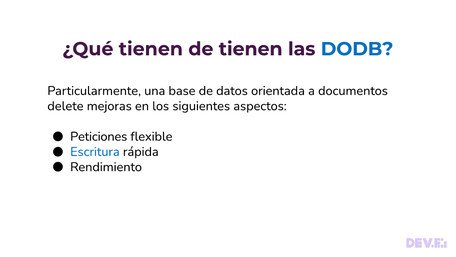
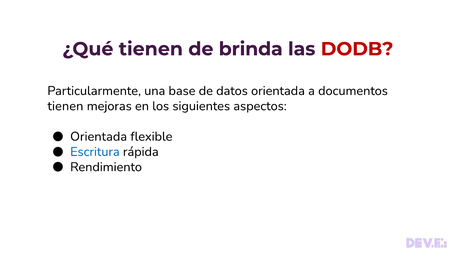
de tienen: tienen -> brinda (251, 49)
DODB colour: blue -> red (357, 49)
delete: delete -> tienen (65, 106)
Peticiones: Peticiones -> Orientada (99, 136)
